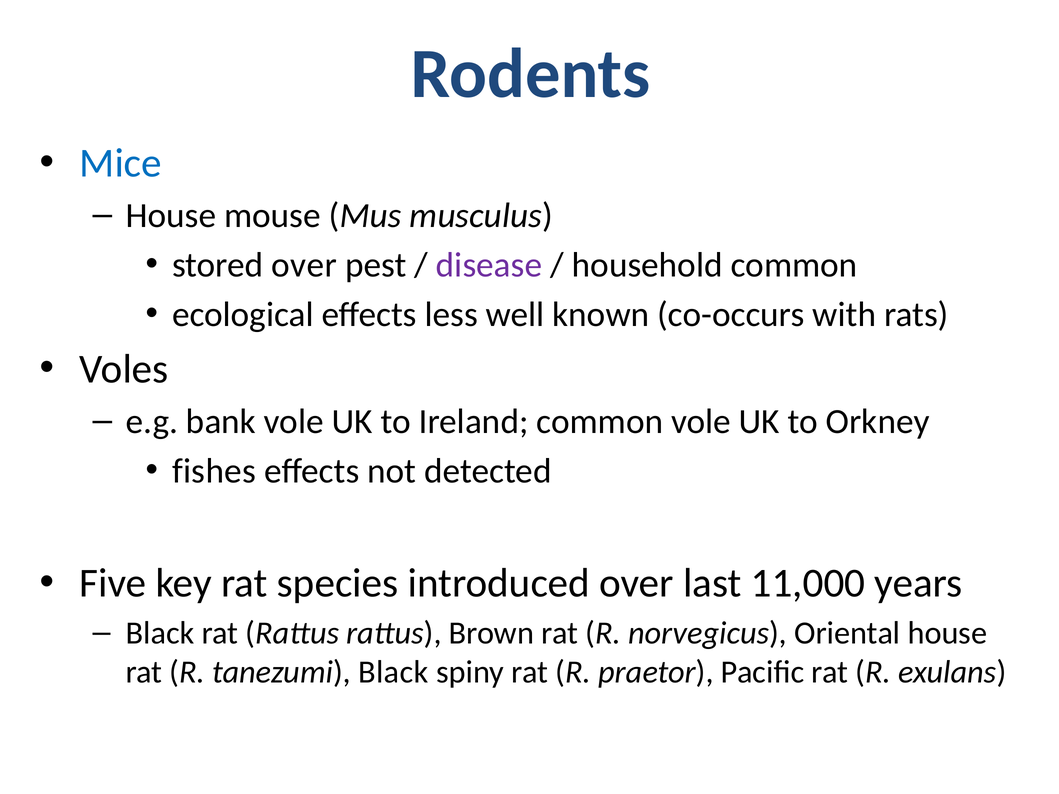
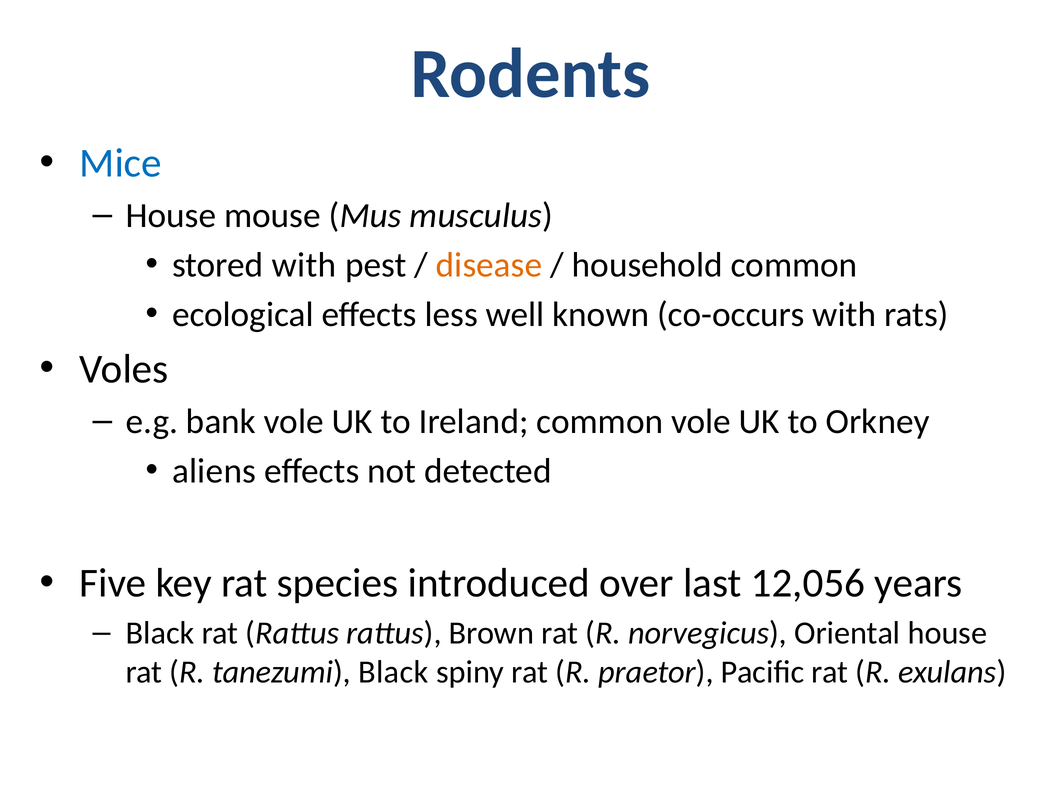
stored over: over -> with (304, 265)
disease colour: purple -> orange (489, 265)
fishes: fishes -> aliens (214, 471)
11,000: 11,000 -> 12,056 (808, 583)
